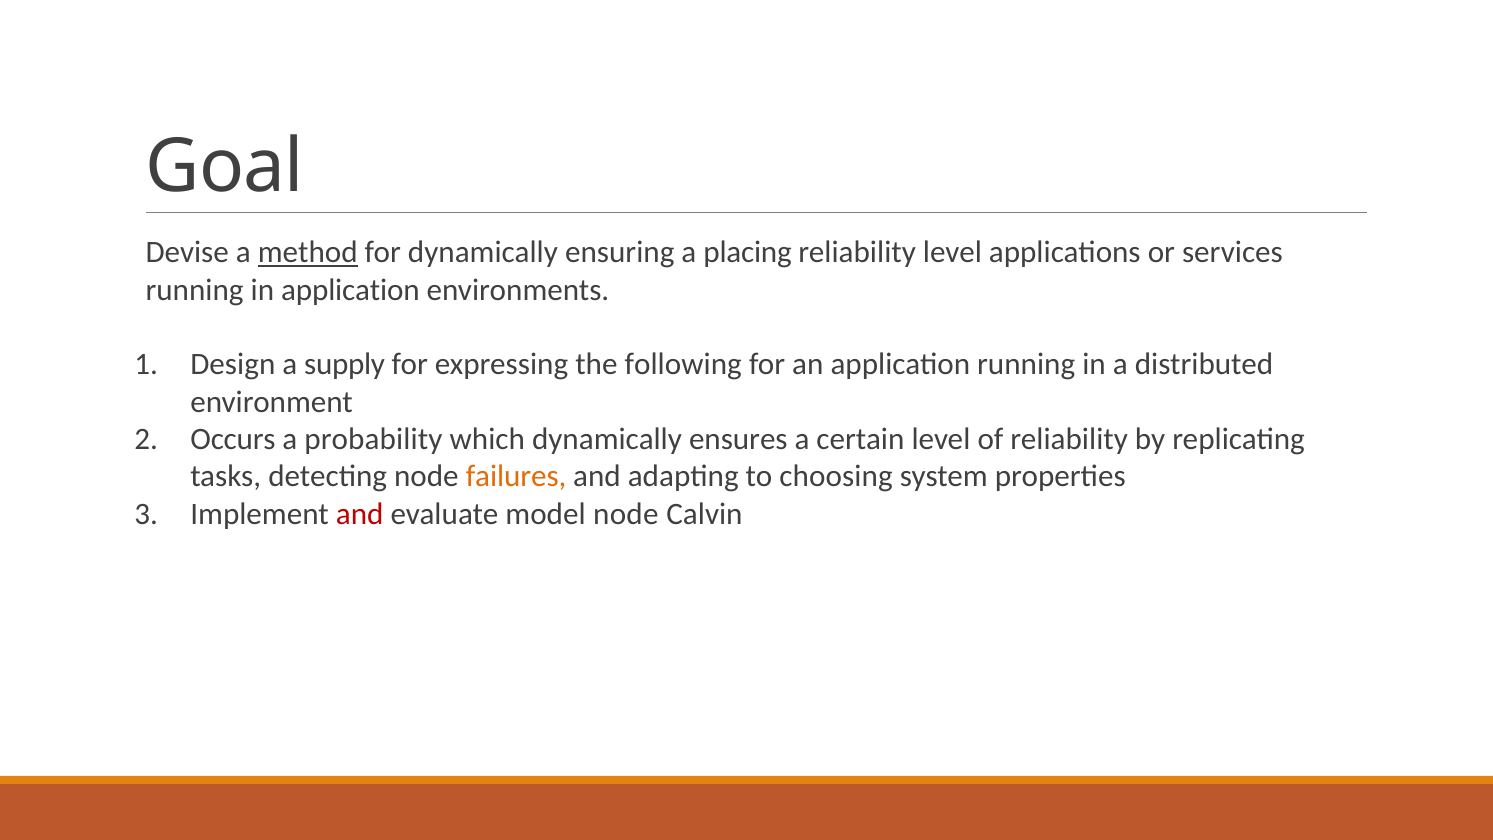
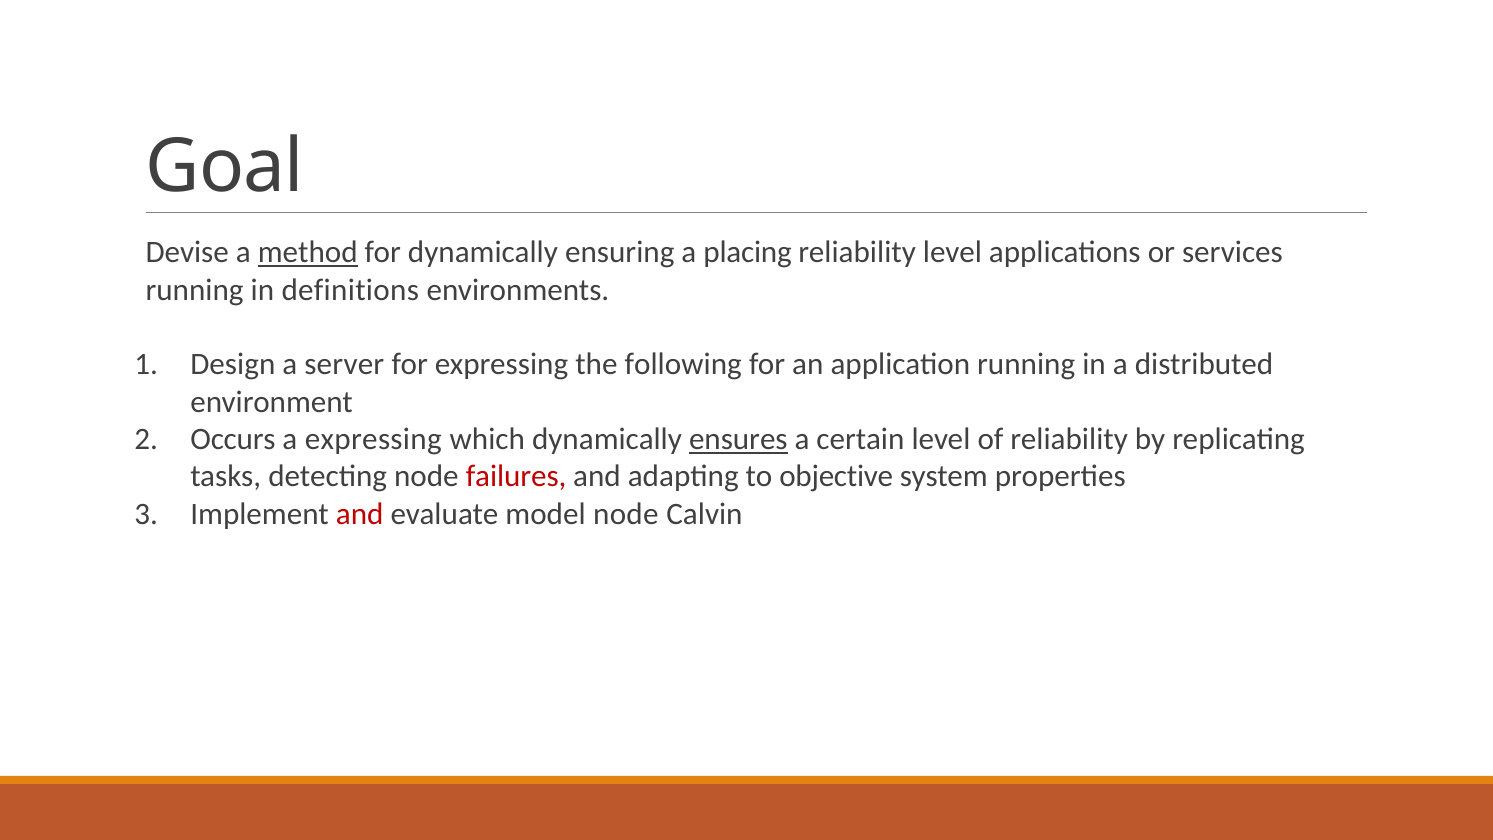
in application: application -> definitions (350, 290)
supply: supply -> server (344, 364)
a probability: probability -> expressing (373, 439)
ensures underline: none -> present (738, 439)
failures colour: orange -> red (516, 477)
choosing: choosing -> objective (836, 477)
